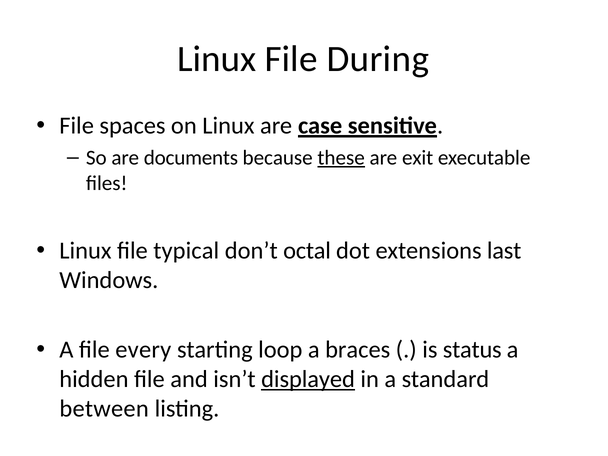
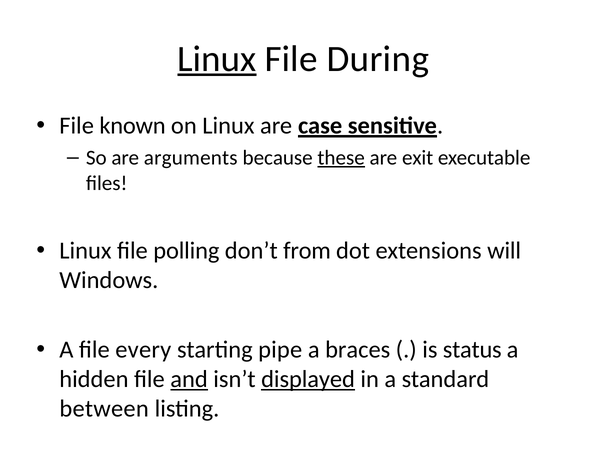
Linux underline: none -> present (217, 59)
spaces: spaces -> known (133, 126)
documents: documents -> arguments (191, 158)
typical: typical -> polling (186, 251)
octal: octal -> from (307, 251)
last: last -> will (504, 251)
loop: loop -> pipe (280, 350)
and underline: none -> present (189, 379)
